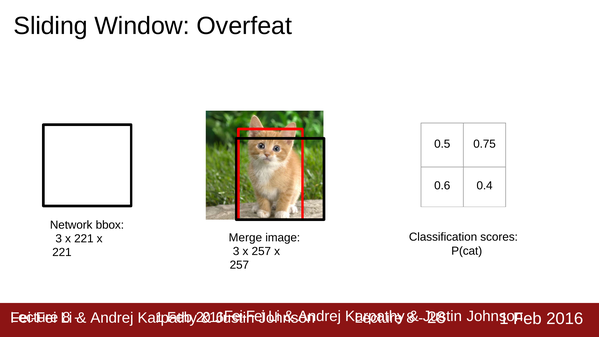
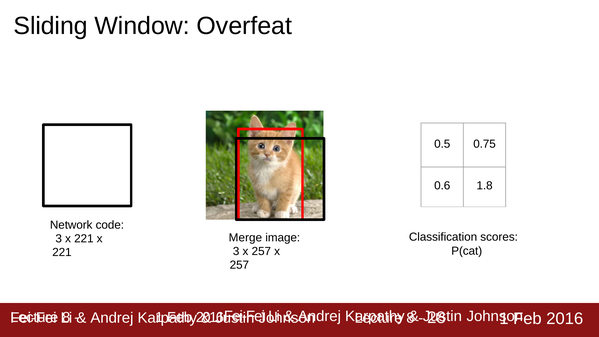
0.4: 0.4 -> 1.8 (485, 186)
bbox: bbox -> code (110, 225)
